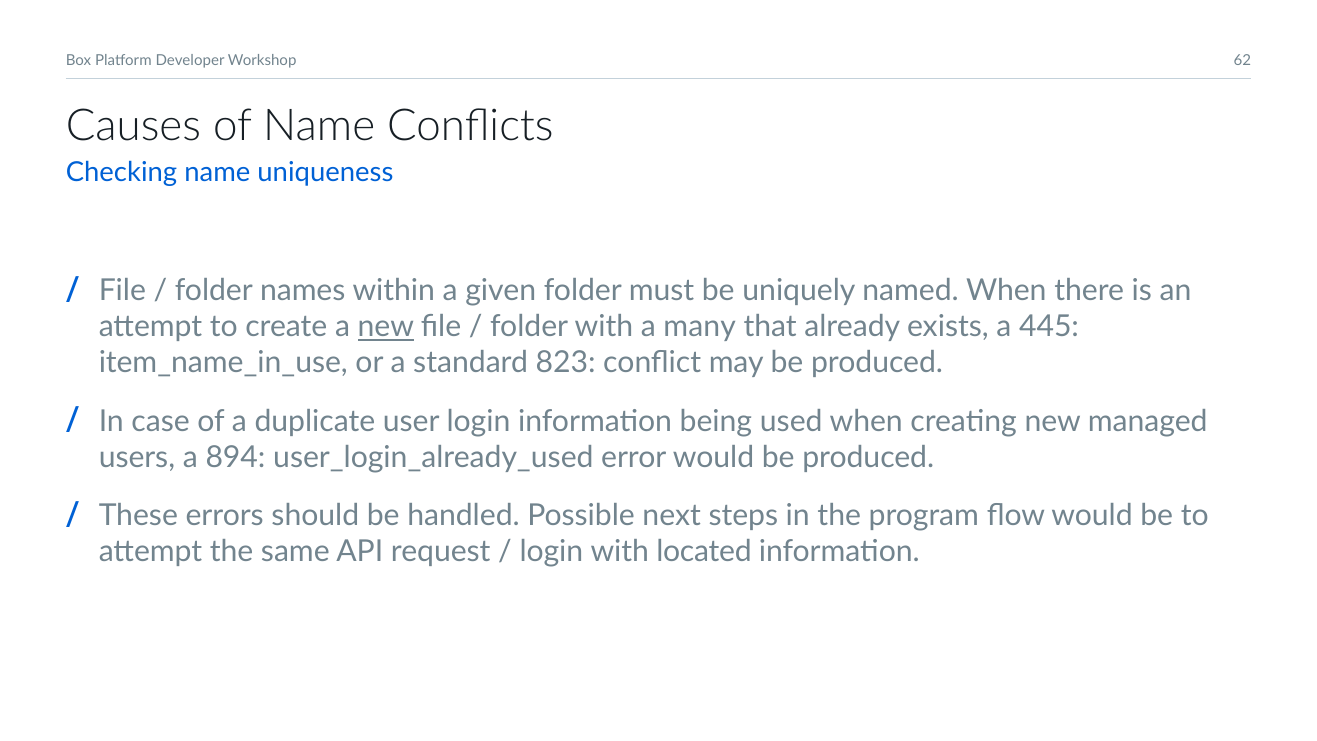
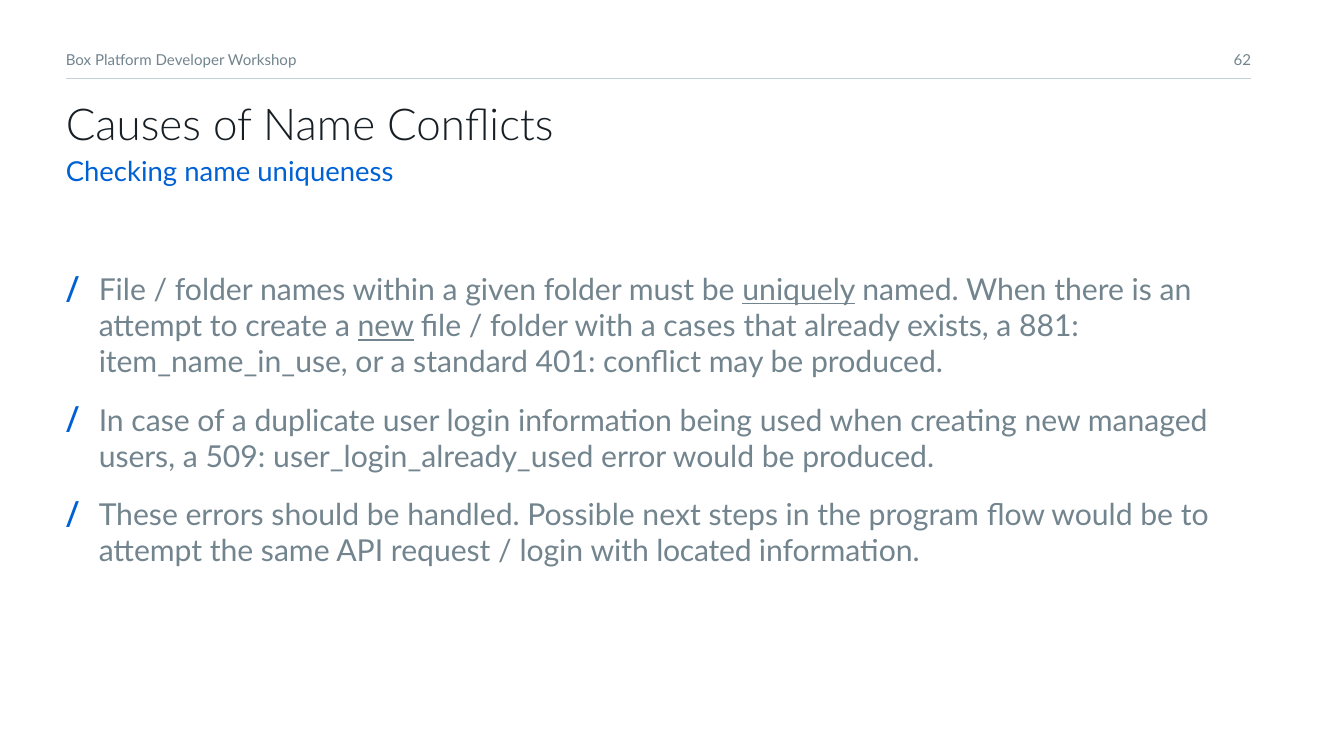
uniquely underline: none -> present (799, 290)
many: many -> cases (700, 327)
445: 445 -> 881 (1049, 327)
823: 823 -> 401 (566, 363)
894: 894 -> 509 (236, 457)
